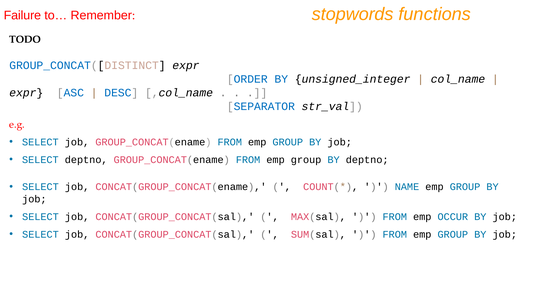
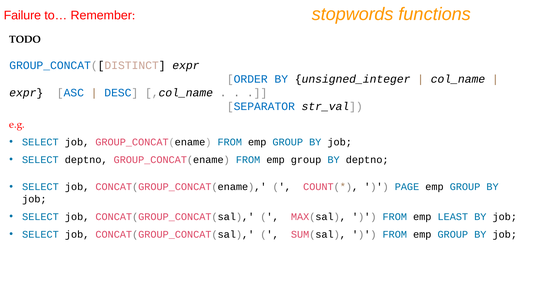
NAME: NAME -> PAGE (407, 187)
OCCUR: OCCUR -> LEAST (453, 217)
